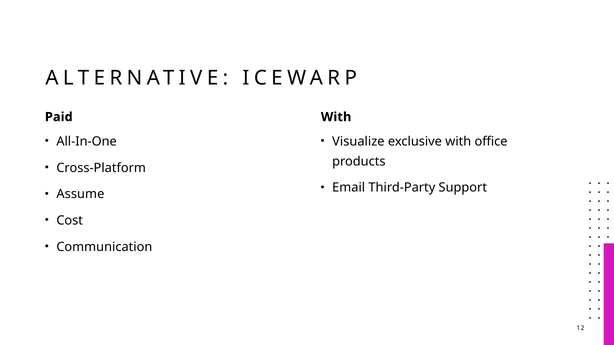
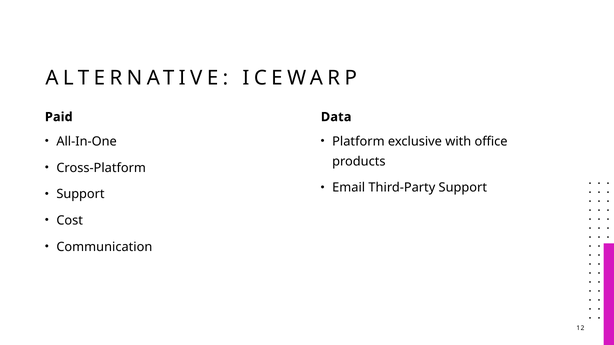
With: With -> Data (336, 117)
Visualize: Visualize -> Platform (358, 142)
Assume: Assume -> Support (80, 194)
